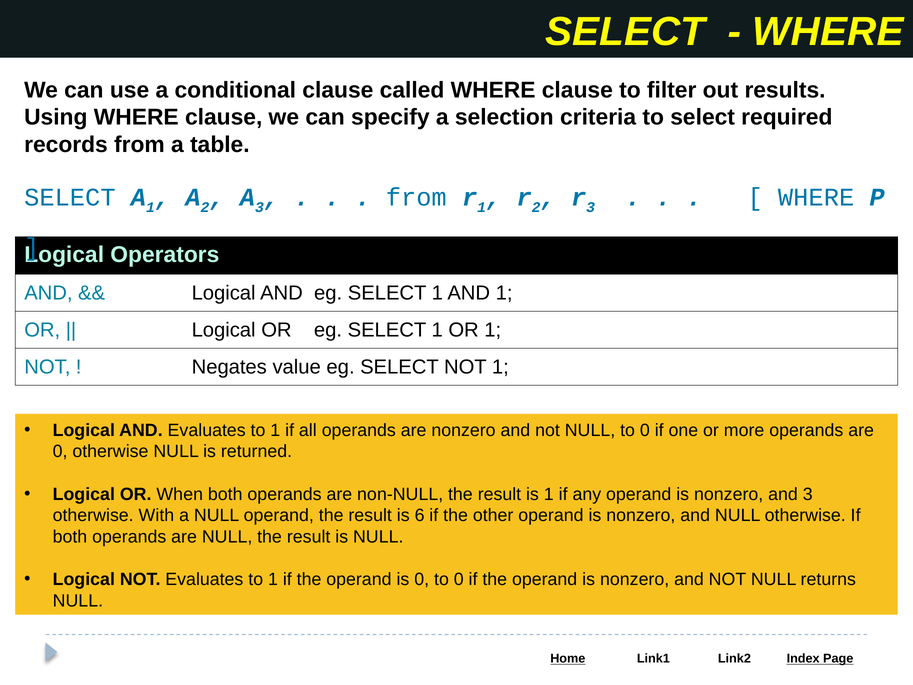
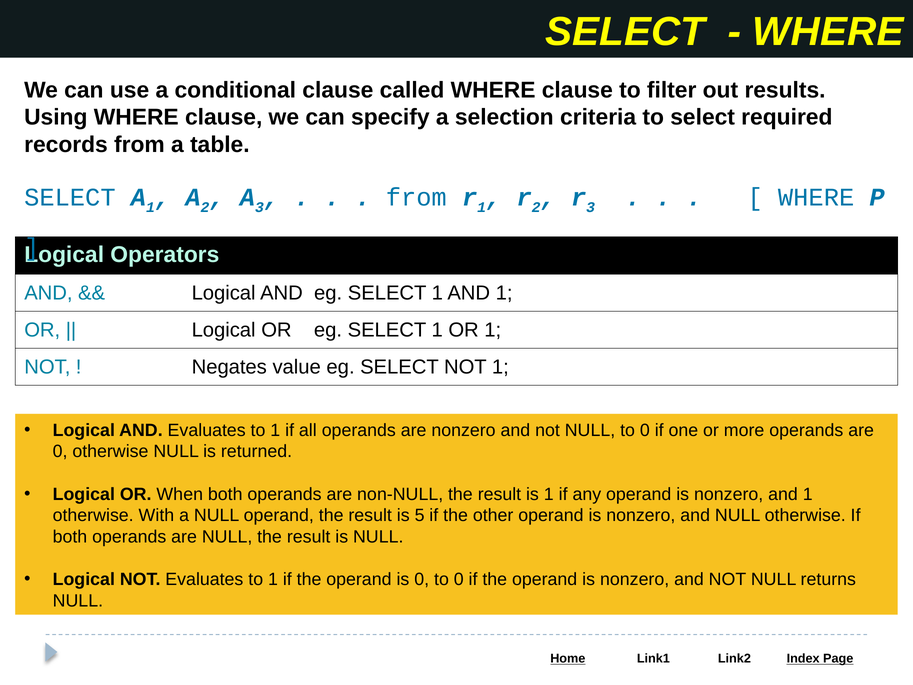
nonzero and 3: 3 -> 1 (808, 494)
6: 6 -> 5 (420, 515)
